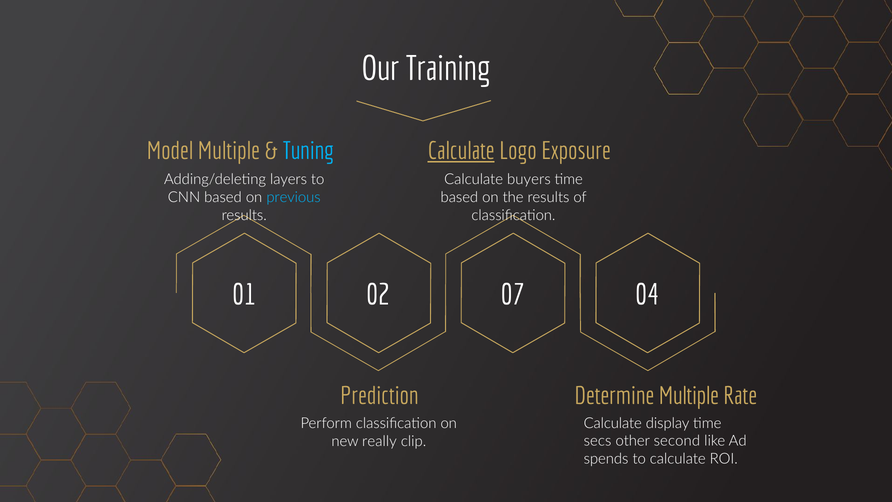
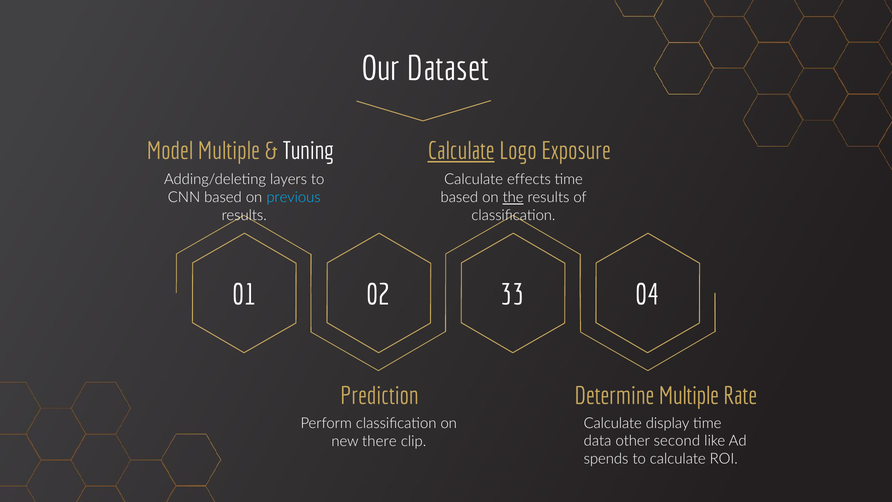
Training: Training -> Dataset (448, 69)
Tuning colour: light blue -> white (308, 151)
buyers: buyers -> effects (529, 180)
the underline: none -> present (513, 197)
07: 07 -> 33 (513, 295)
secs: secs -> data (598, 441)
really: really -> there (379, 441)
